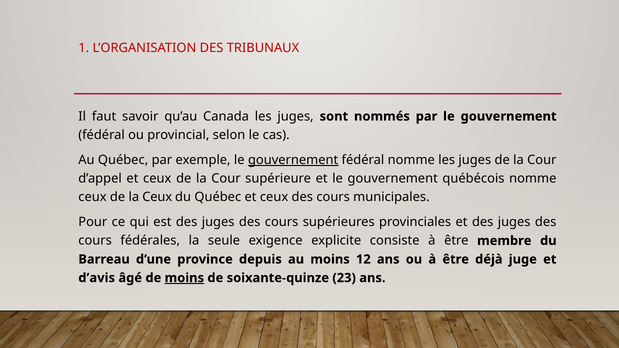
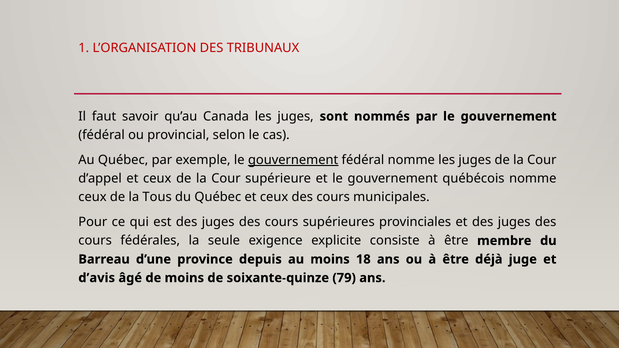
la Ceux: Ceux -> Tous (157, 197)
12: 12 -> 18 (363, 259)
moins underline: present -> none (184, 278)
23: 23 -> 79 (344, 278)
